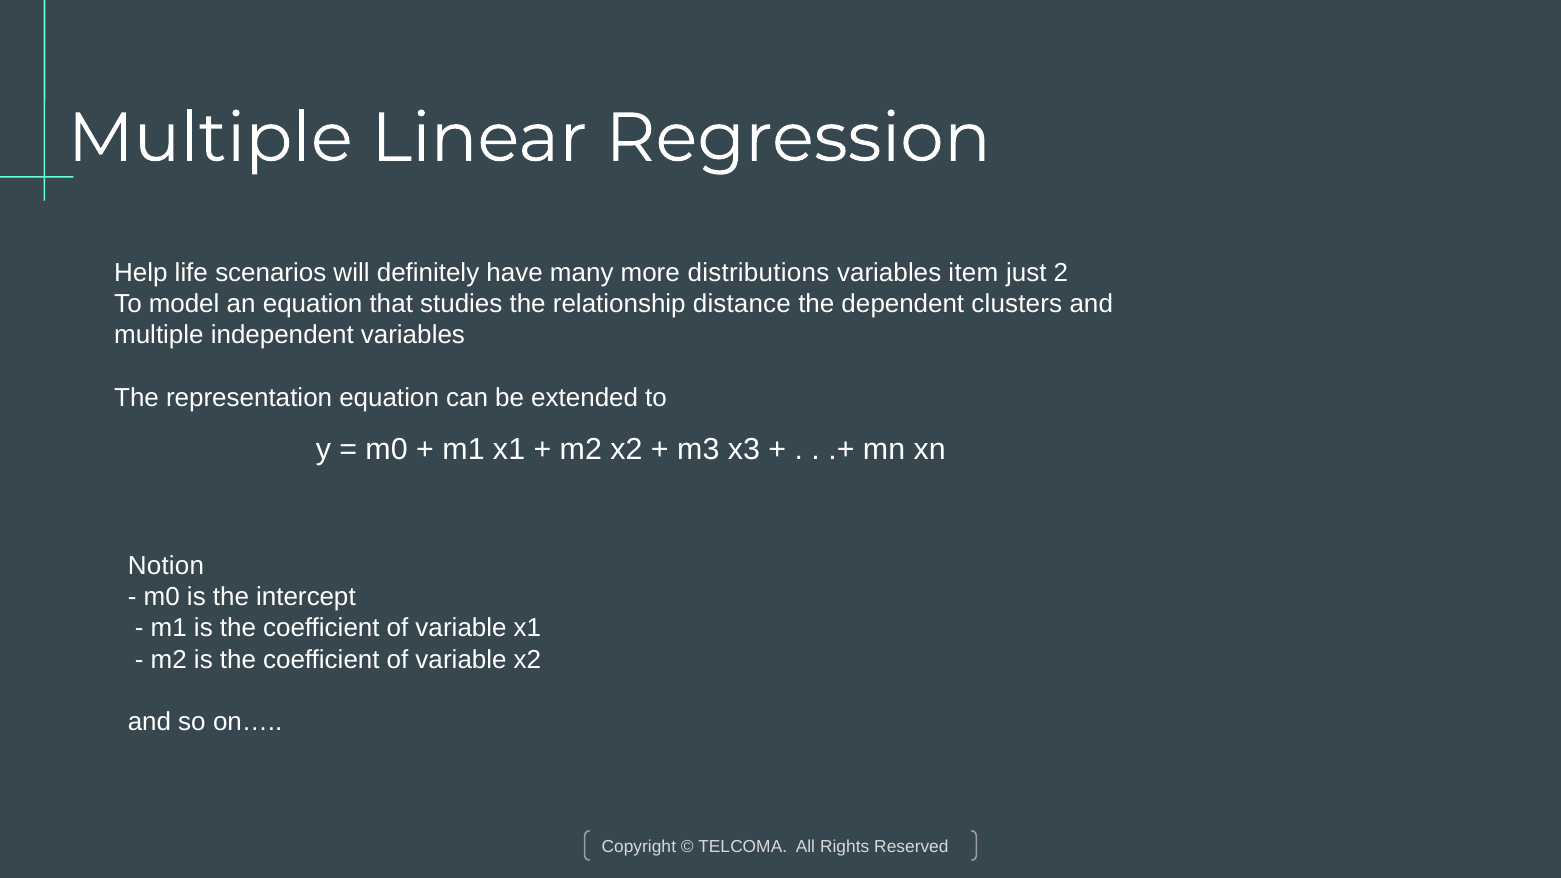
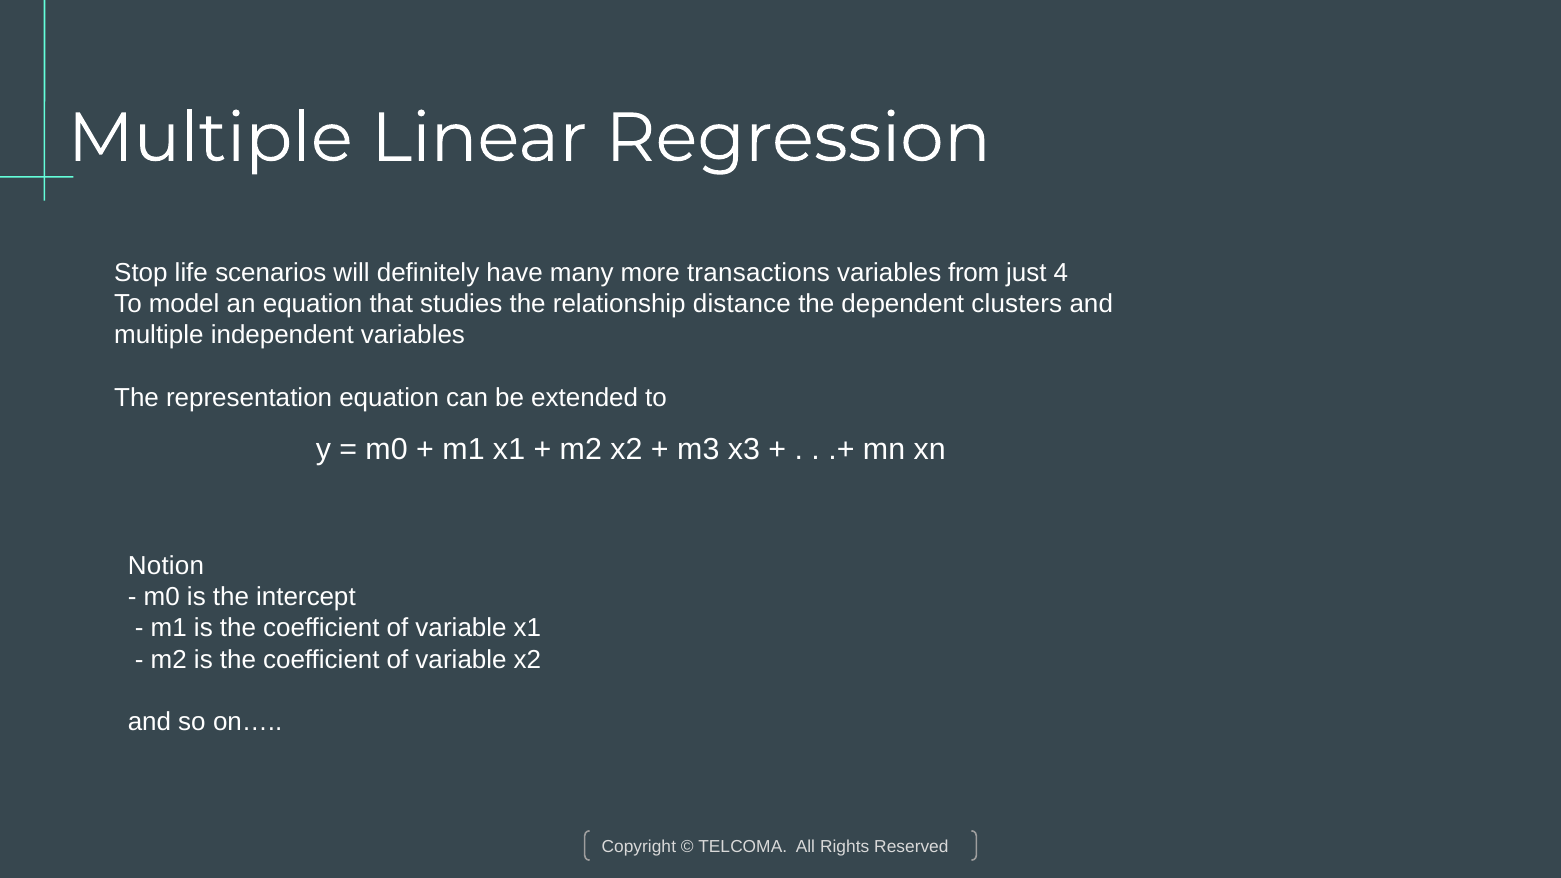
Help: Help -> Stop (141, 273)
distributions: distributions -> transactions (758, 273)
item: item -> from (974, 273)
2: 2 -> 4 (1061, 273)
